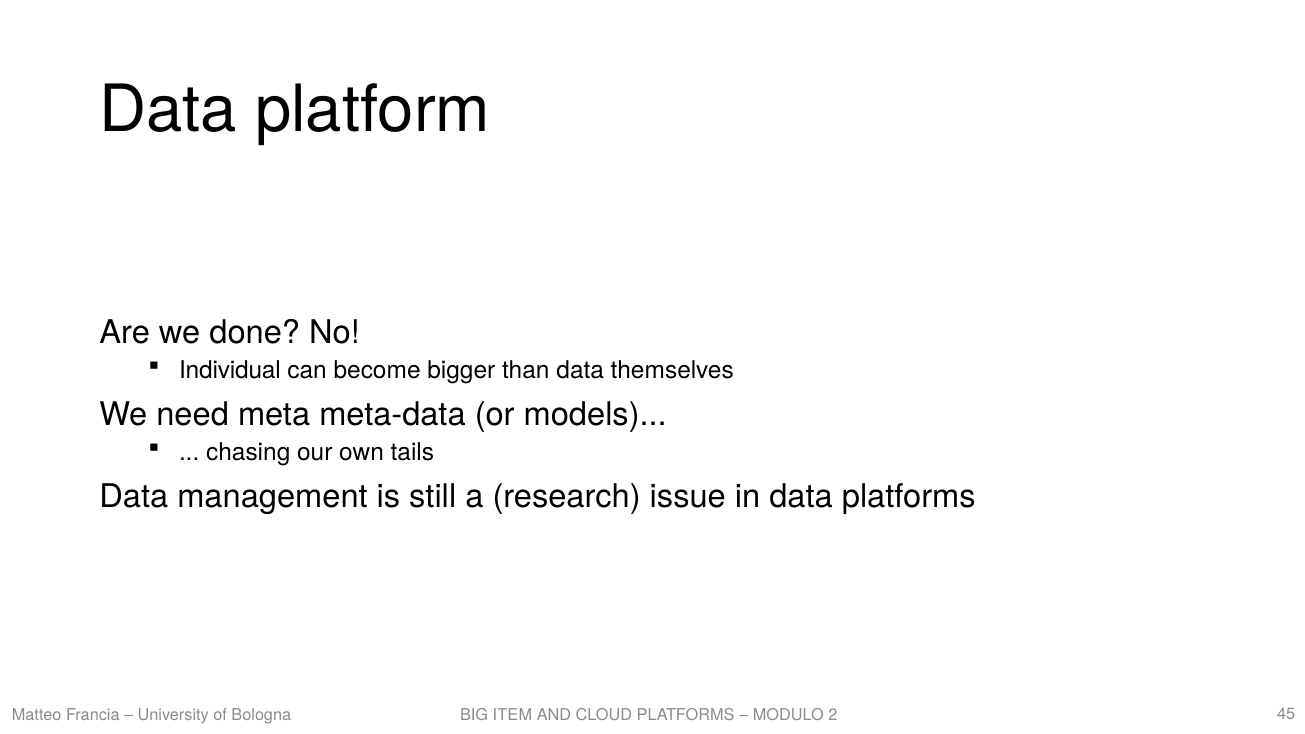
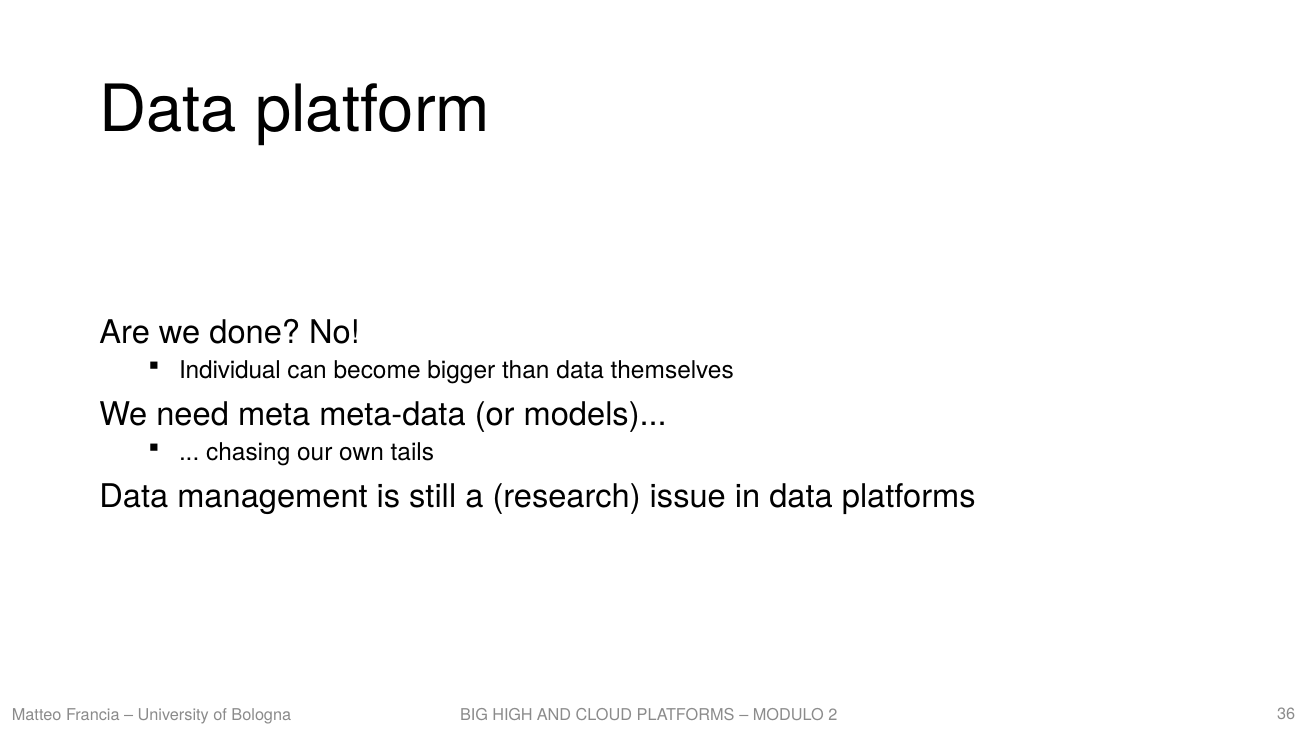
ITEM: ITEM -> HIGH (513, 716)
45: 45 -> 36 (1286, 714)
